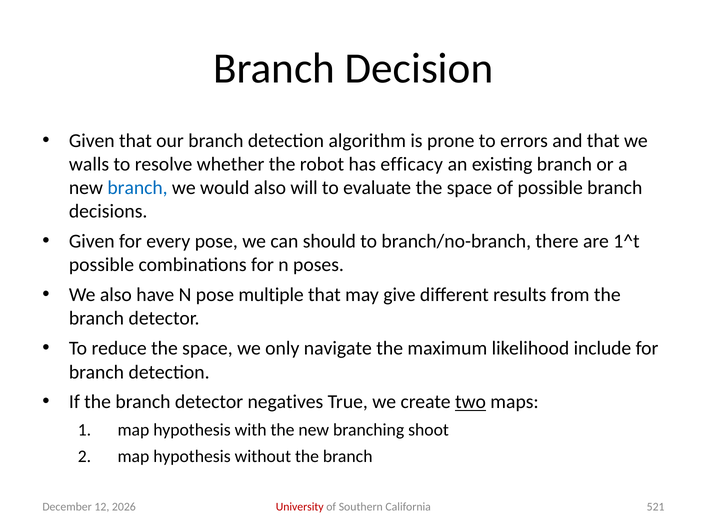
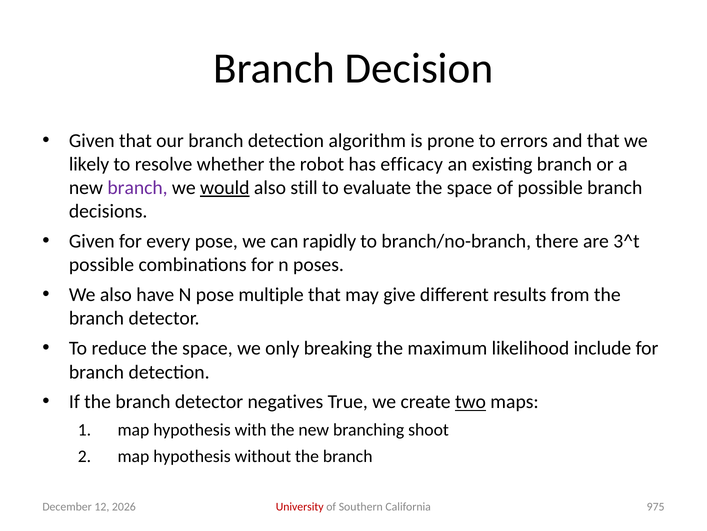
walls: walls -> likely (89, 164)
branch colour: blue -> purple (138, 188)
would underline: none -> present (225, 188)
will: will -> still (304, 188)
should: should -> rapidly (329, 241)
1^t: 1^t -> 3^t (626, 241)
navigate: navigate -> breaking (338, 348)
521: 521 -> 975 (656, 506)
